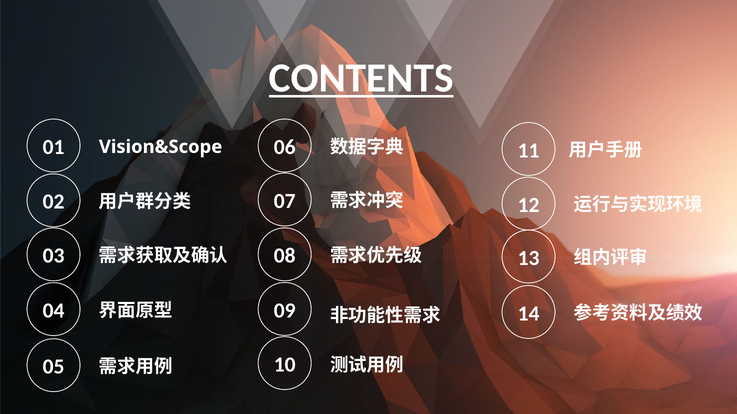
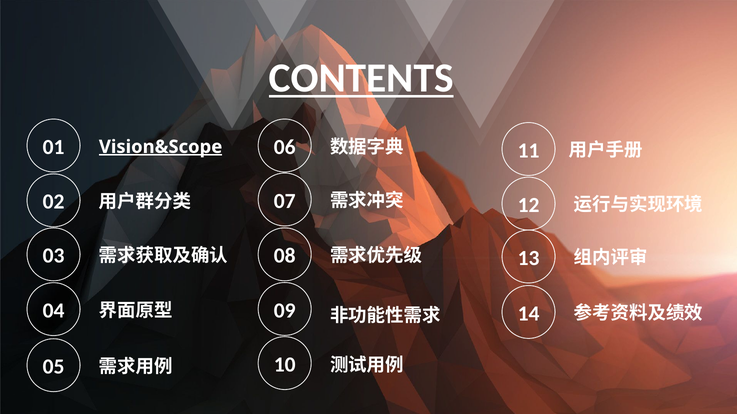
Vision&Scope underline: none -> present (161, 147)
